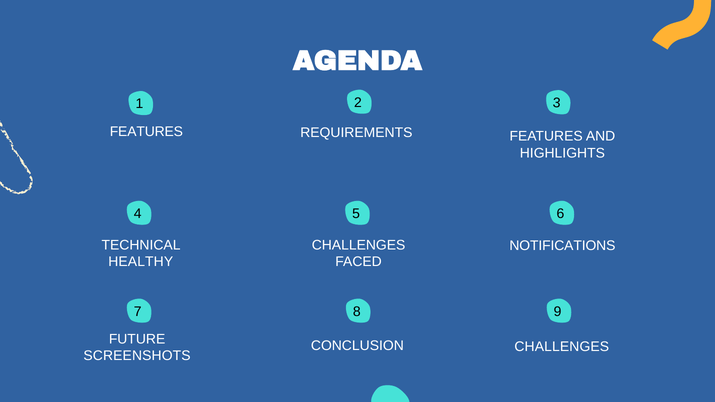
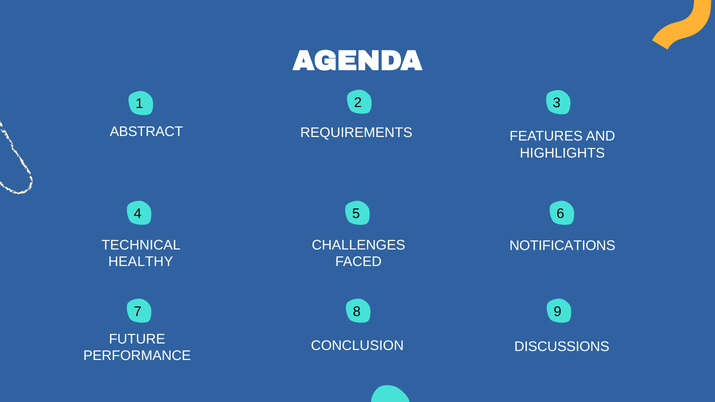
FEATURES: FEATURES -> ABSTRACT (146, 132)
CONCLUSION CHALLENGES: CHALLENGES -> DISCUSSIONS (562, 347)
SCREENSHOTS: SCREENSHOTS -> PERFORMANCE (137, 356)
